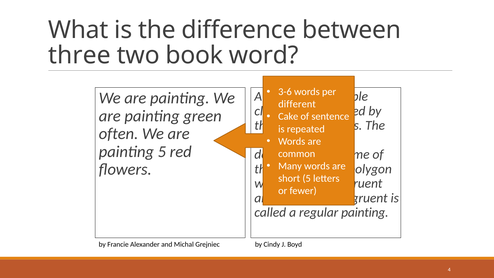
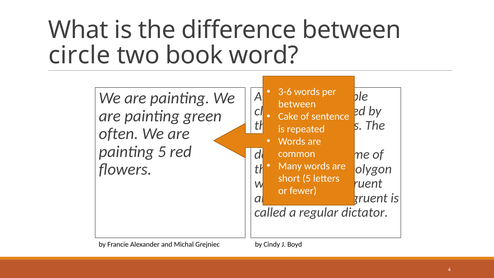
three: three -> circle (79, 55)
different: different -> between (297, 104)
regular painting: painting -> dictator (365, 212)
